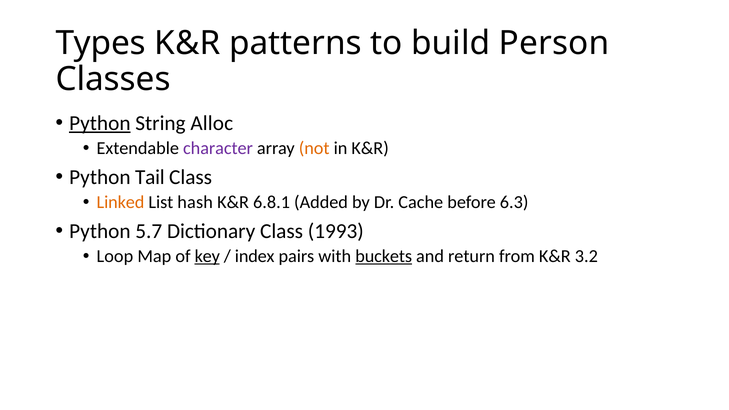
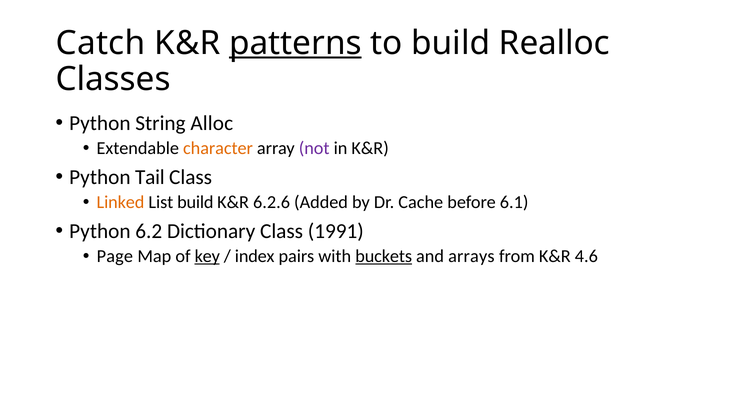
Types: Types -> Catch (101, 43)
patterns underline: none -> present (295, 43)
Person: Person -> Realloc (554, 43)
Python underline: present -> none (100, 123)
character colour: purple -> orange (218, 148)
not colour: orange -> purple (314, 148)
List hash: hash -> build (195, 202)
6.8.1: 6.8.1 -> 6.2.6 (272, 202)
6.3: 6.3 -> 6.1 (514, 202)
5.7: 5.7 -> 6.2 (149, 231)
1993: 1993 -> 1991 (336, 231)
Loop: Loop -> Page (115, 256)
return: return -> arrays (471, 256)
3.2: 3.2 -> 4.6 (586, 256)
